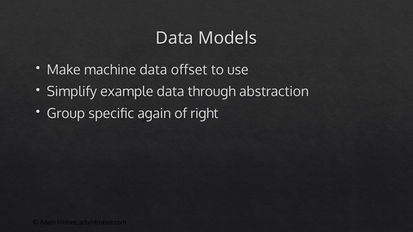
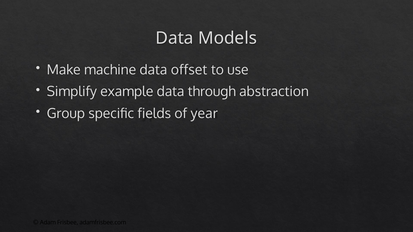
again: again -> fields (154, 114)
right: right -> year (204, 114)
